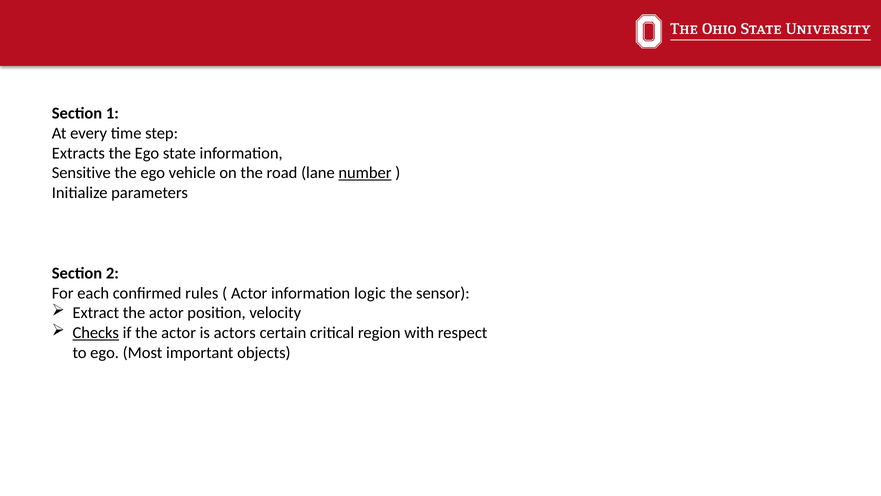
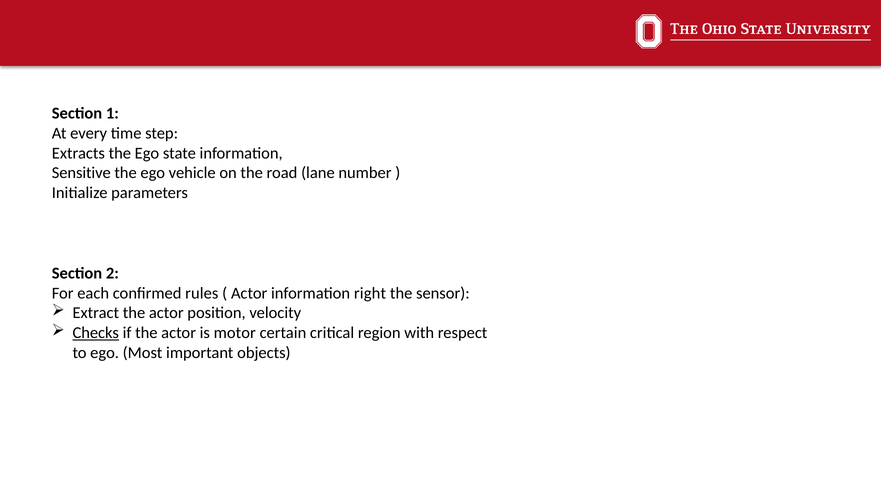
number underline: present -> none (365, 173)
logic: logic -> right (370, 293)
actors: actors -> motor (235, 332)
